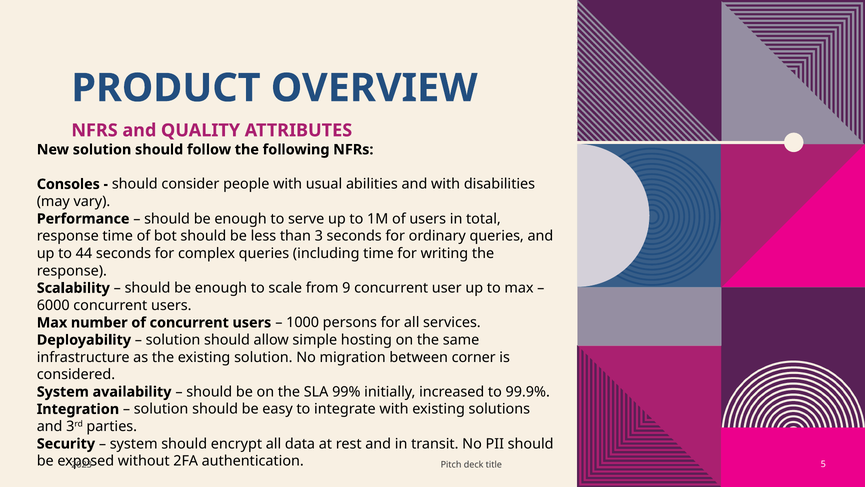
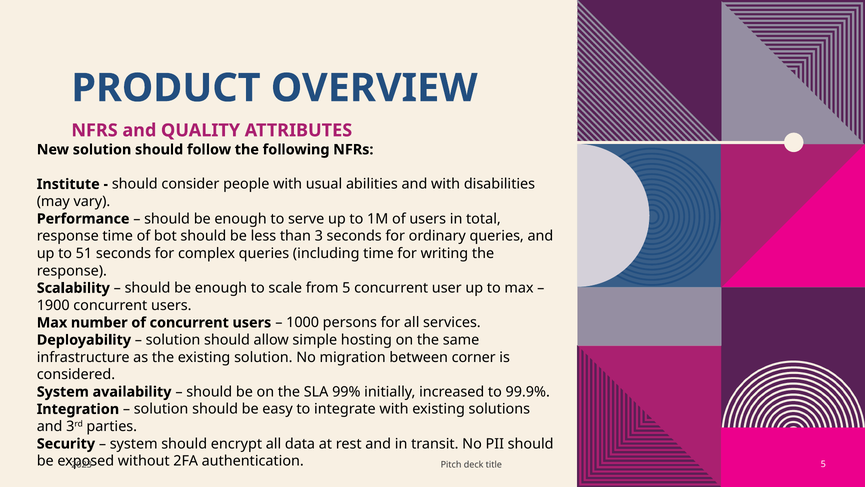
Consoles: Consoles -> Institute (68, 184)
44: 44 -> 51 (84, 253)
from 9: 9 -> 5 (346, 288)
6000: 6000 -> 1900 (53, 305)
